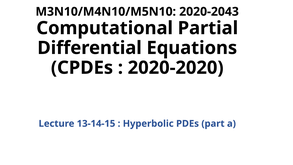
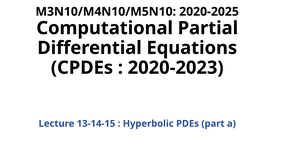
2020-2043: 2020-2043 -> 2020-2025 (209, 12)
2020-2020: 2020-2020 -> 2020-2023 (176, 68)
